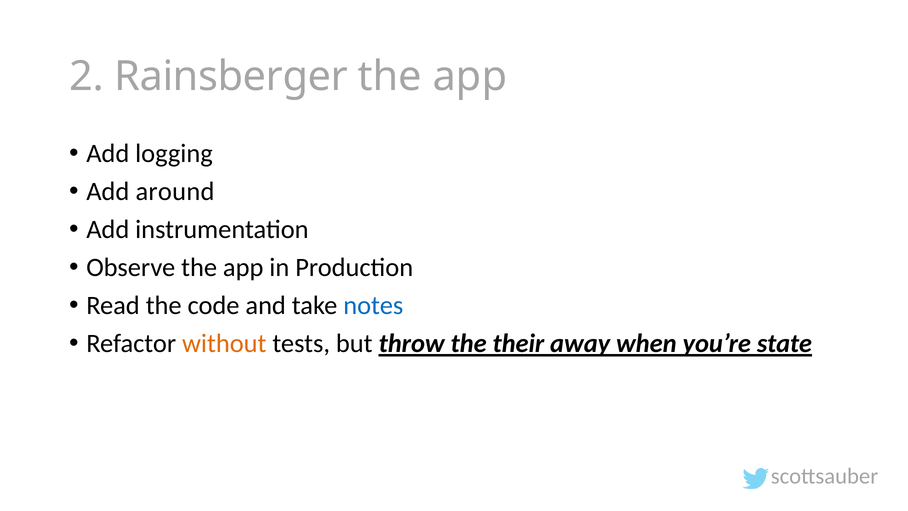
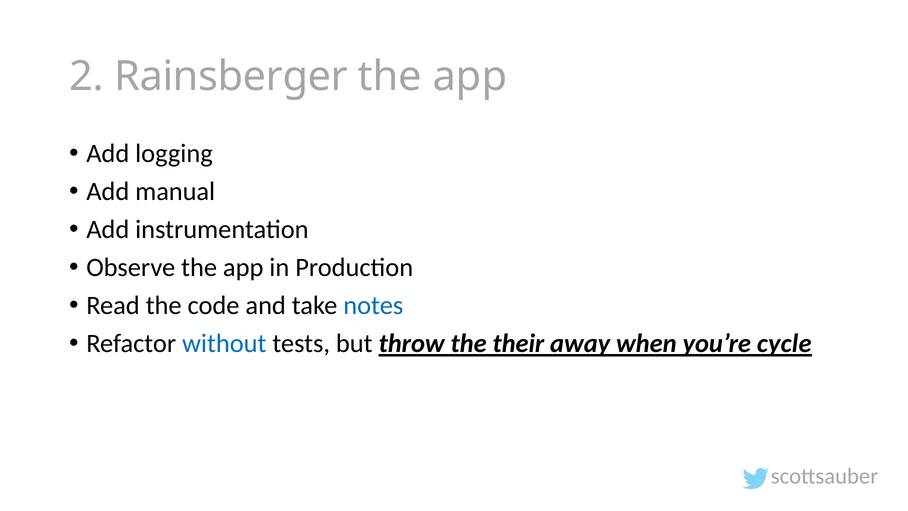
around: around -> manual (175, 191)
without colour: orange -> blue (224, 344)
state: state -> cycle (784, 344)
